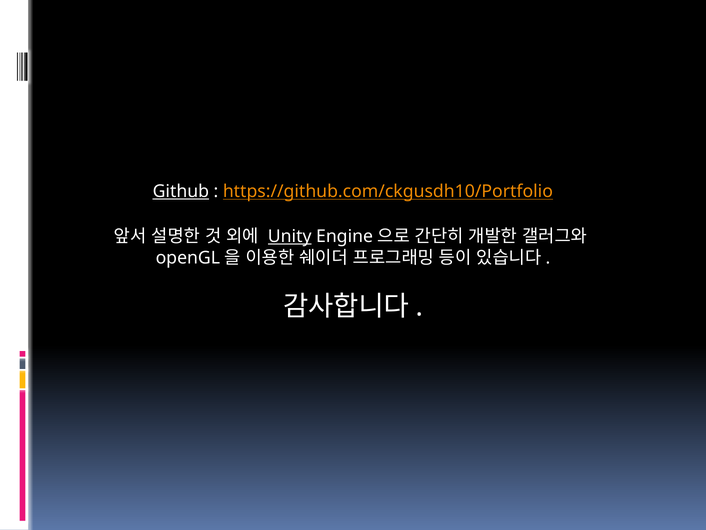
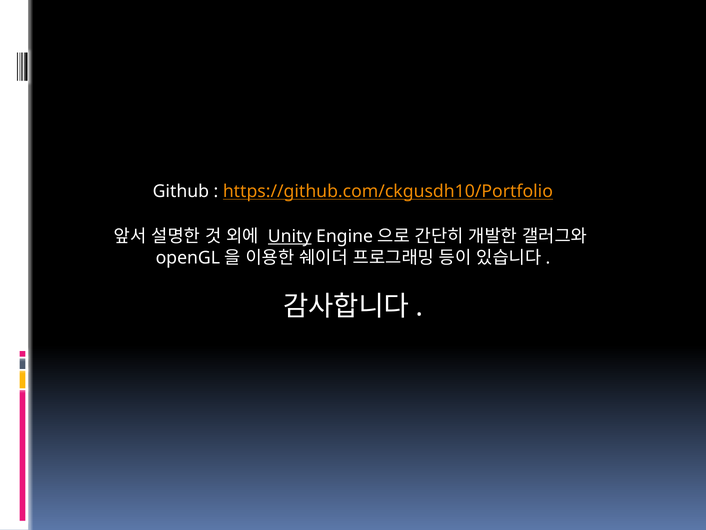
Github underline: present -> none (181, 191)
